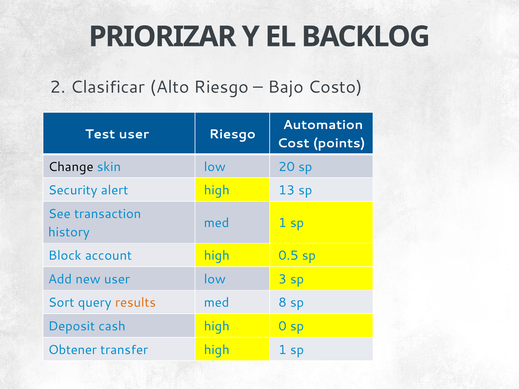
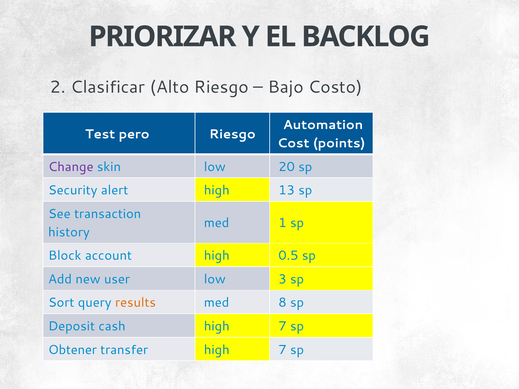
Test user: user -> pero (134, 134)
Change colour: black -> purple (71, 167)
cash high 0: 0 -> 7 (283, 326)
transfer high 1: 1 -> 7 (283, 350)
